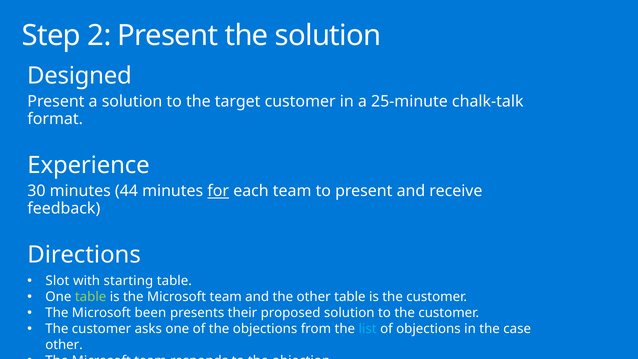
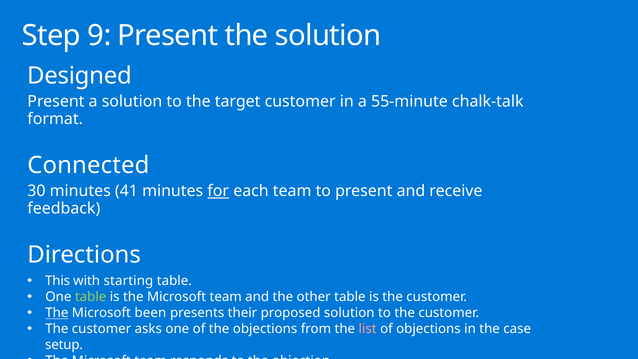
2: 2 -> 9 (99, 36)
25-minute: 25-minute -> 55-minute (409, 102)
Experience: Experience -> Connected (88, 165)
44: 44 -> 41 (126, 191)
Slot: Slot -> This (58, 281)
The underline: none -> present (57, 313)
list colour: light blue -> pink (368, 329)
other: other -> setup (64, 345)
